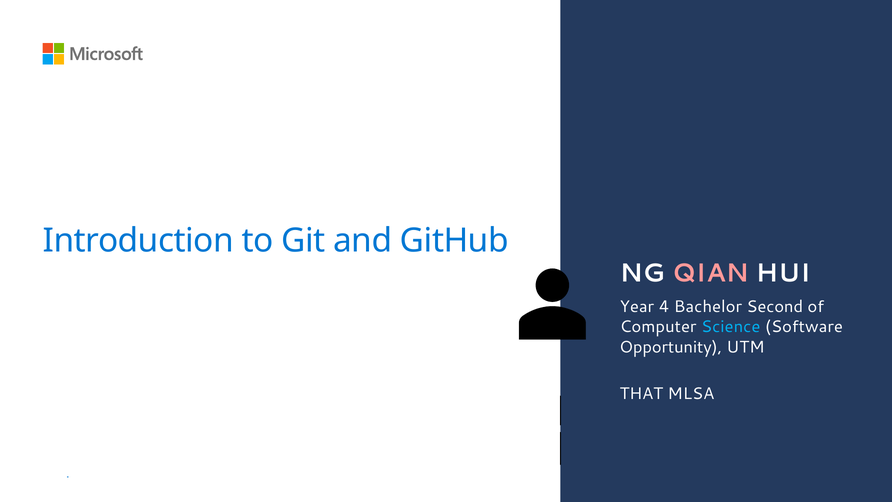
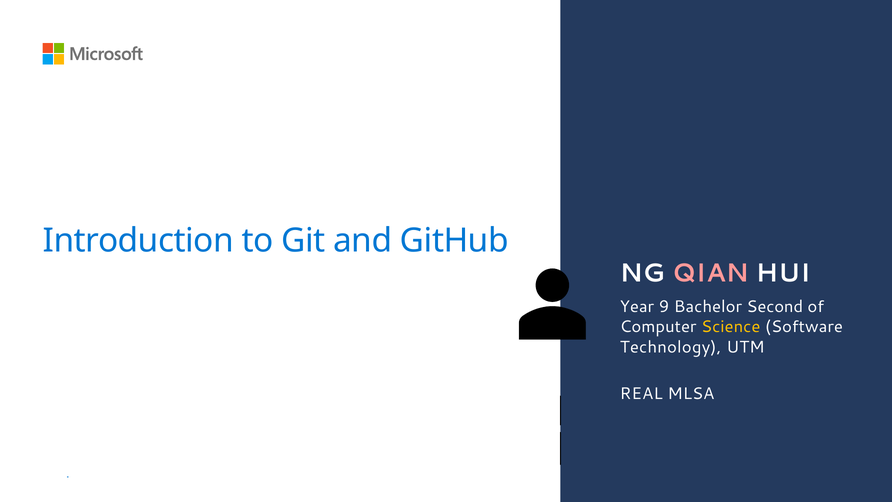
4: 4 -> 9 (664, 307)
Science colour: light blue -> yellow (731, 327)
Opportunity: Opportunity -> Technology (671, 347)
THAT: THAT -> REAL (641, 394)
